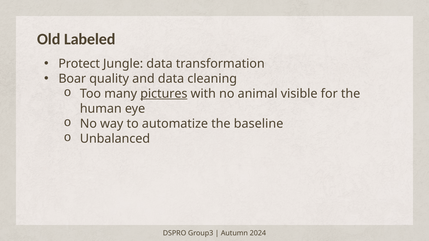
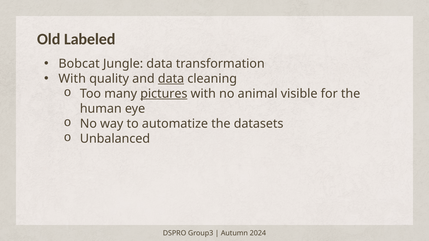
Protect: Protect -> Bobcat (79, 64)
Boar: Boar -> With (72, 79)
data underline: none -> present (171, 79)
baseline: baseline -> datasets (259, 124)
